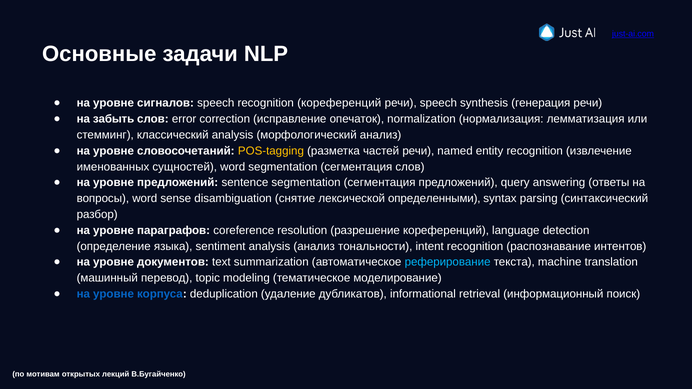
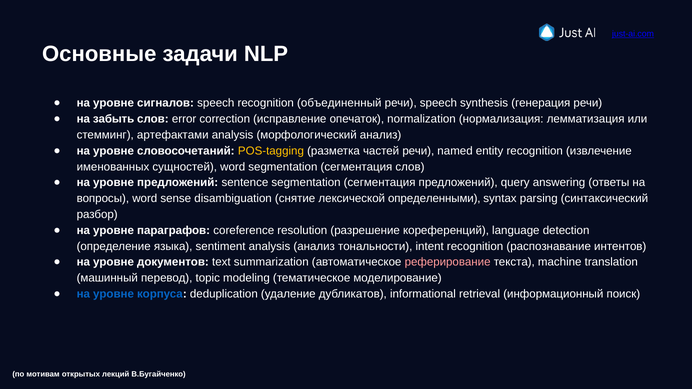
recognition кореференций: кореференций -> объединенный (339, 103)
классический: классический -> артефактами (173, 135)
реферирование colour: light blue -> pink (448, 262)
